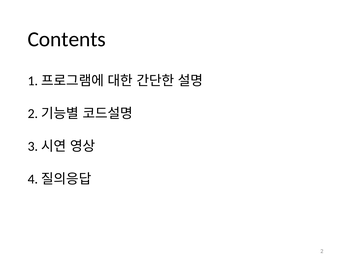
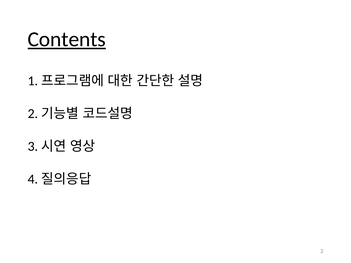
Contents underline: none -> present (67, 39)
